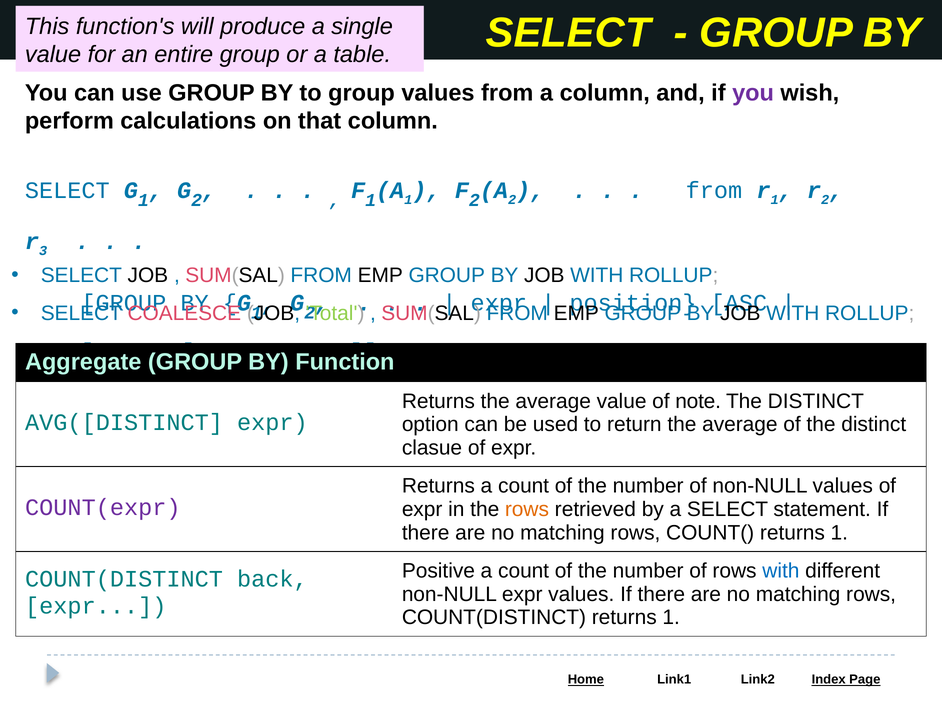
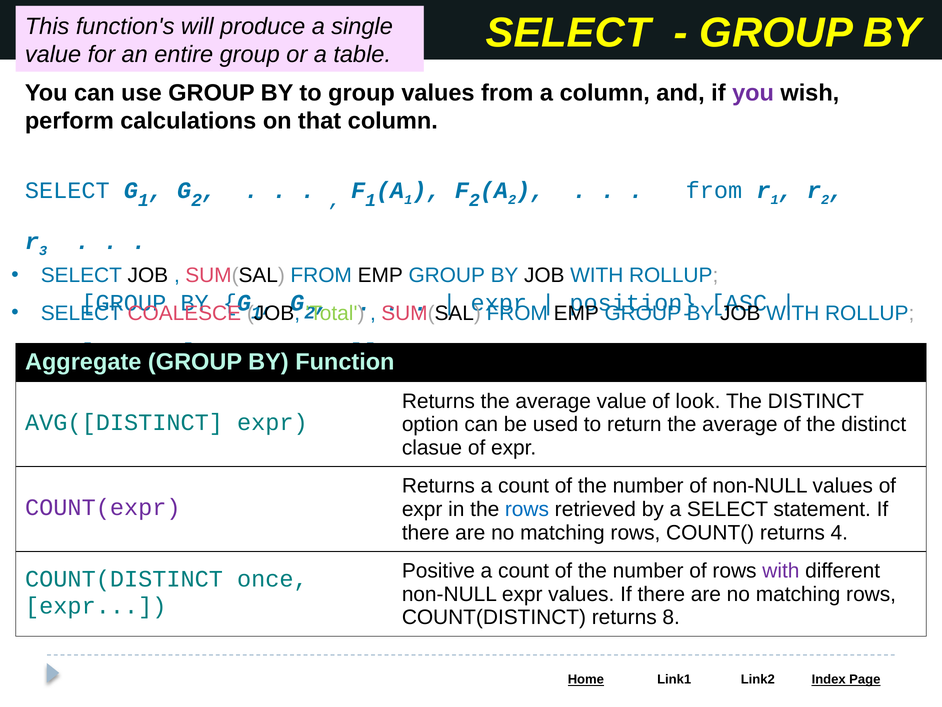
note: note -> look (698, 401)
rows colour: orange -> blue (527, 509)
COUNT( returns 1: 1 -> 4 (839, 532)
with colour: blue -> purple (781, 570)
back: back -> once (272, 579)
COUNT(DISTINCT returns 1: 1 -> 8 (671, 617)
